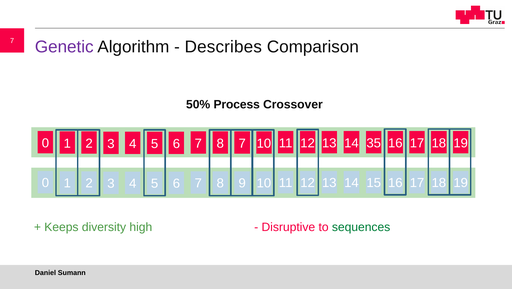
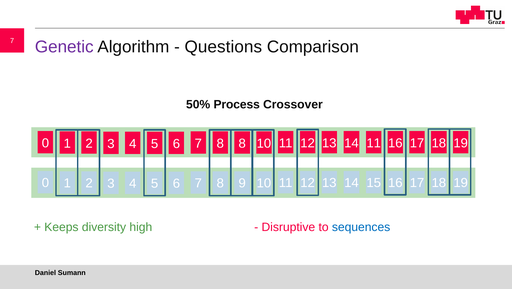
Describes: Describes -> Questions (223, 47)
14 35: 35 -> 11 (374, 143)
8 7: 7 -> 8 (242, 144)
sequences colour: green -> blue (361, 228)
